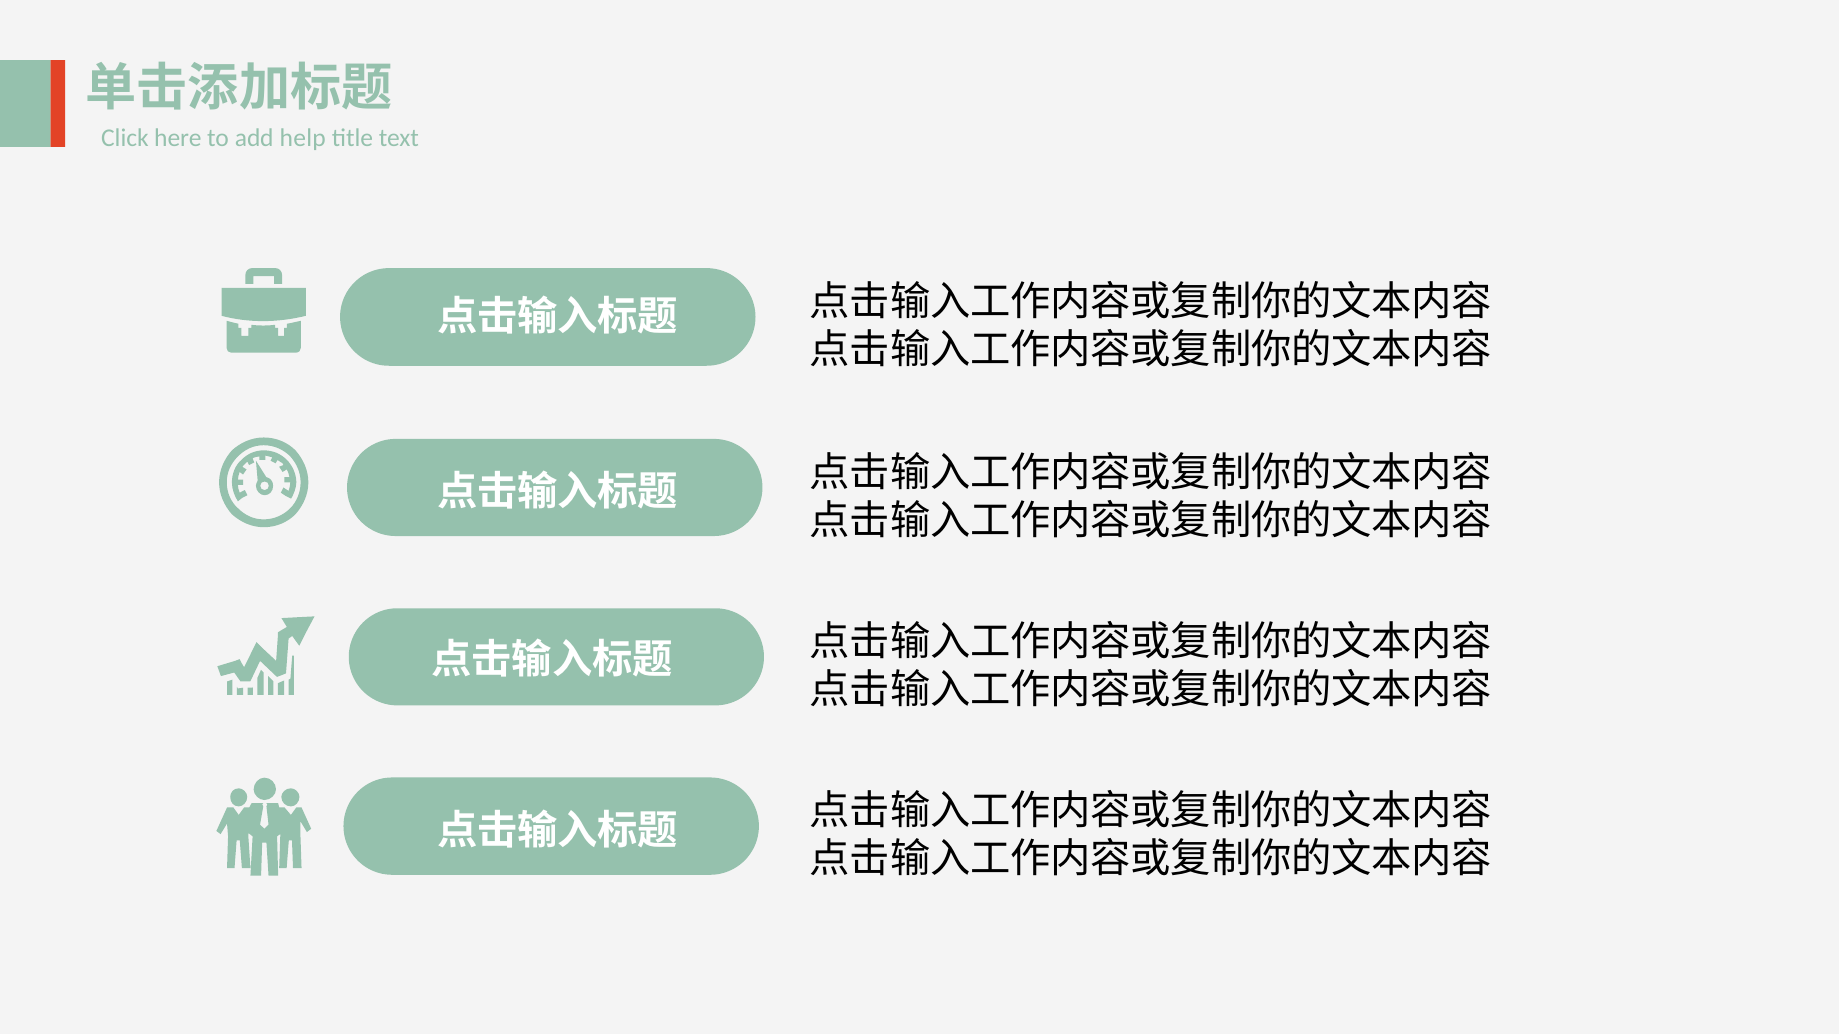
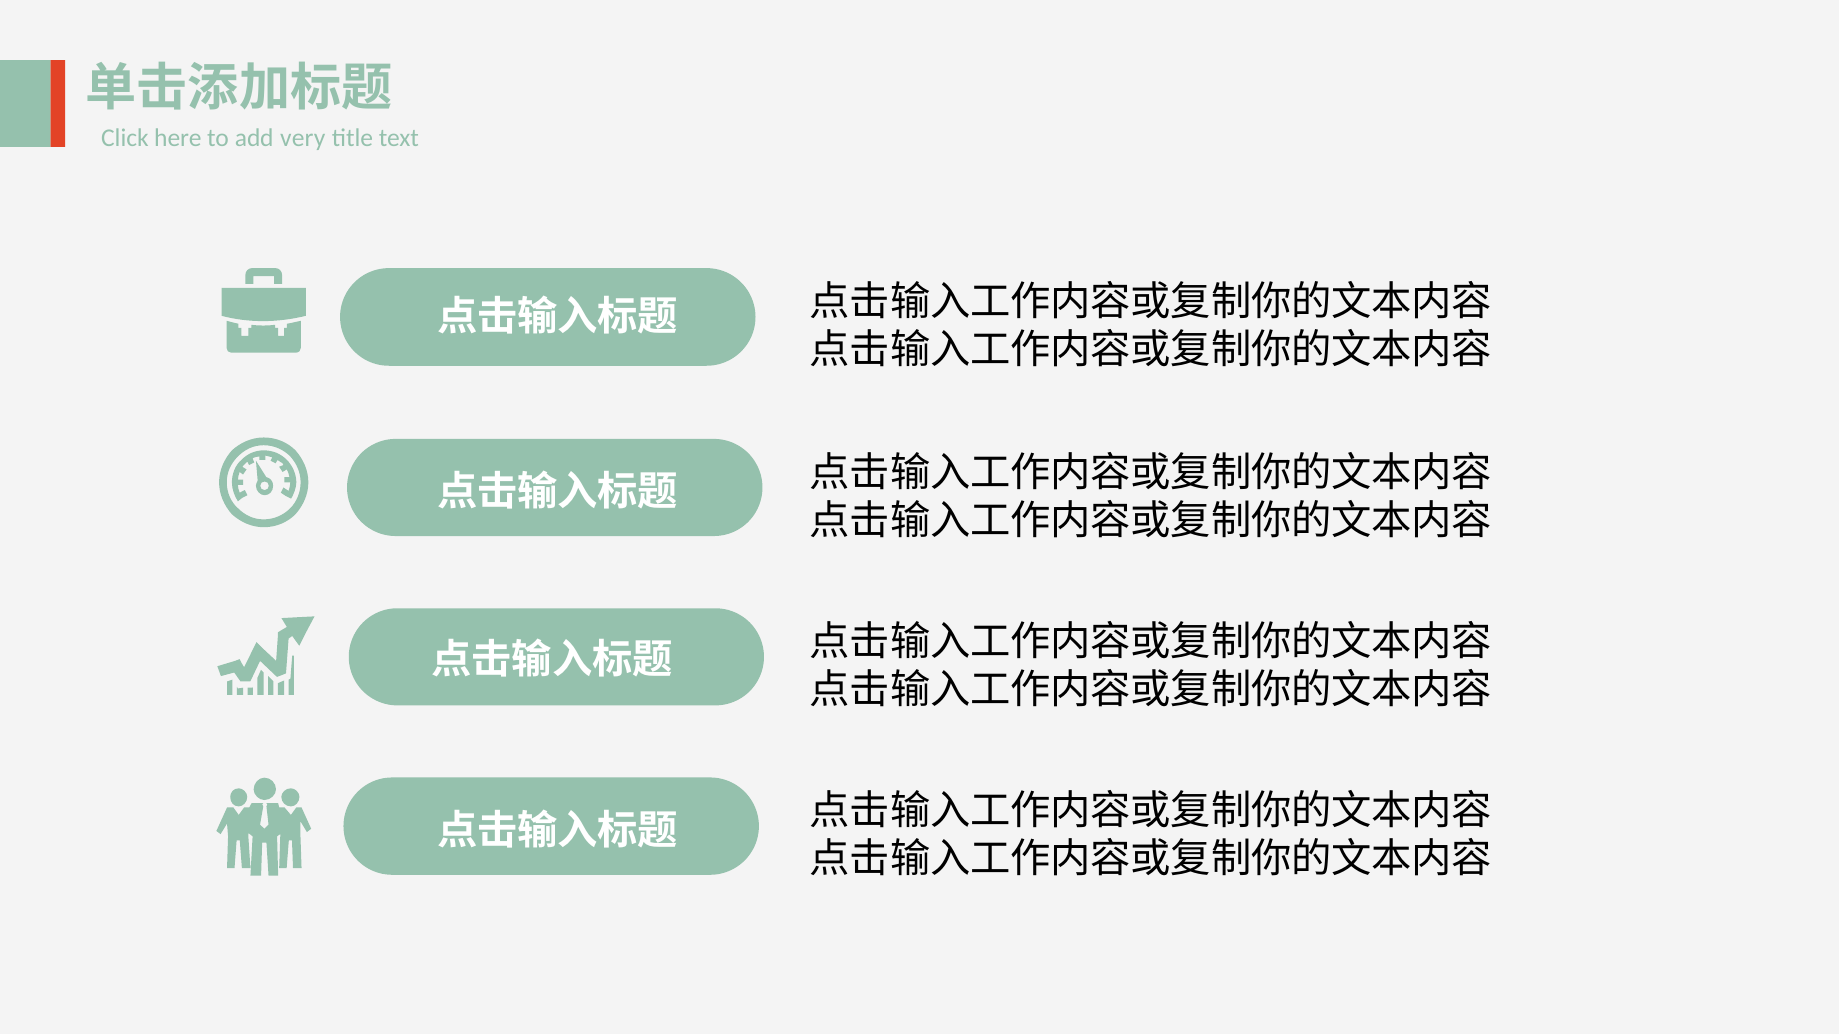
help: help -> very (303, 138)
